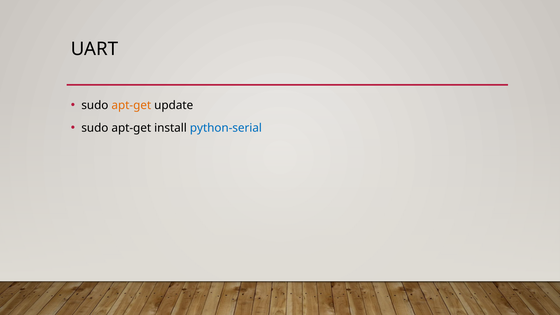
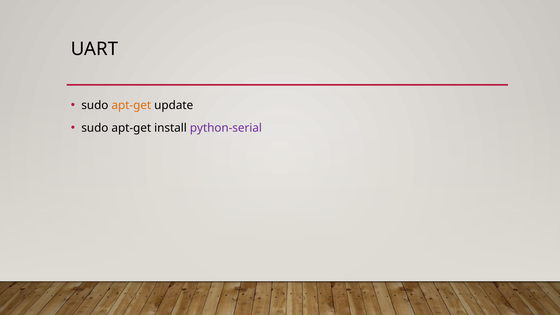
python-serial colour: blue -> purple (226, 128)
